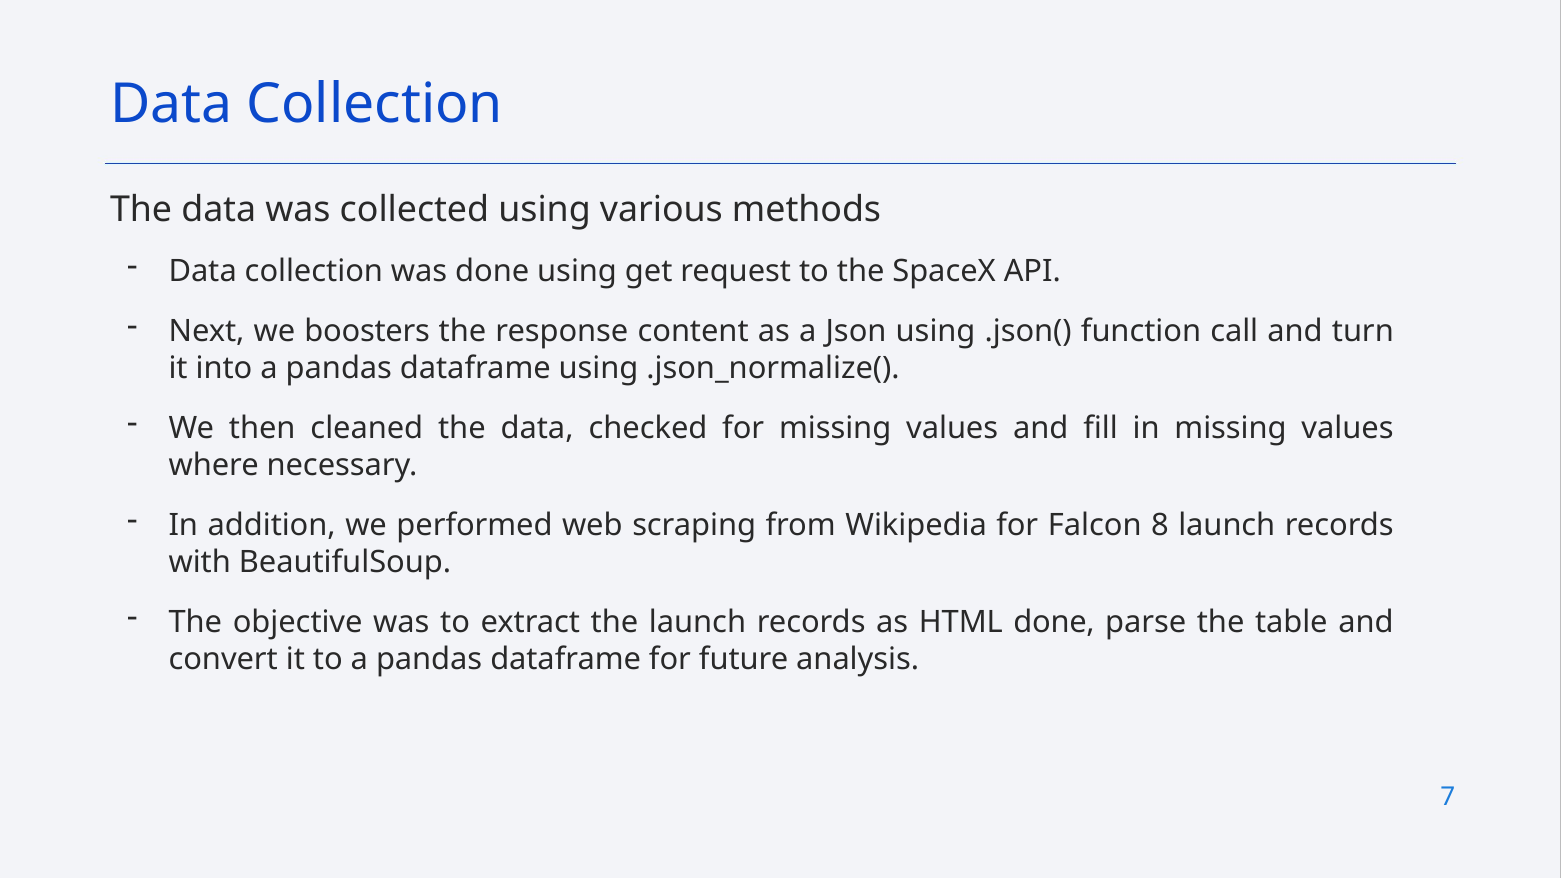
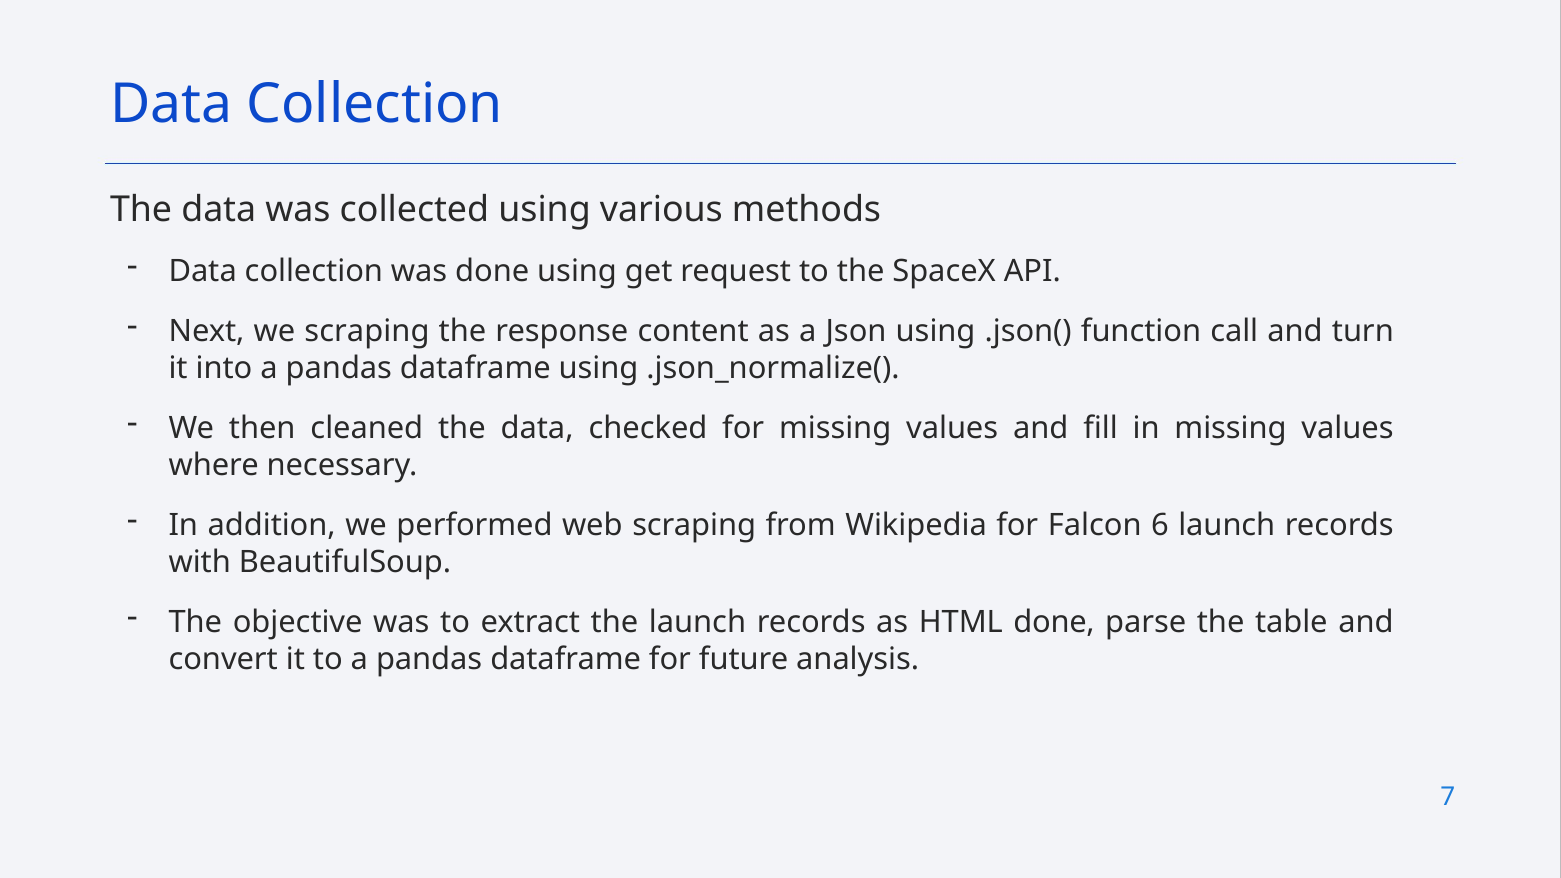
we boosters: boosters -> scraping (367, 332)
8: 8 -> 6 (1160, 525)
